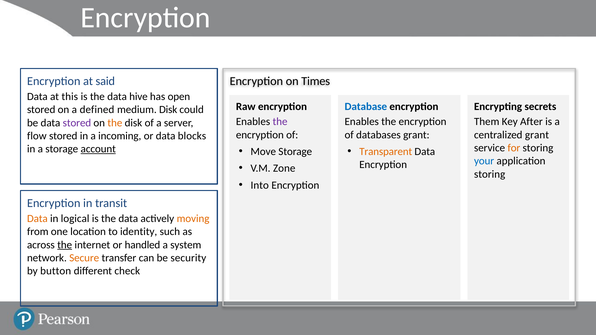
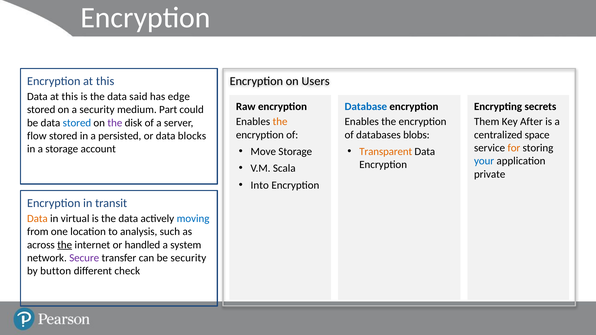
Encryption at said: said -> this (105, 81)
Times: Times -> Users (316, 81)
hive: hive -> said (138, 97)
open: open -> edge (179, 97)
a defined: defined -> security (97, 110)
medium Disk: Disk -> Part (168, 110)
the colour: purple -> orange (280, 122)
stored colour: purple -> blue (77, 123)
the colour: orange -> purple (115, 123)
databases grant: grant -> blobs (416, 135)
centralized grant: grant -> space (537, 135)
incoming: incoming -> persisted (120, 136)
account underline: present -> none (98, 149)
Zone: Zone -> Scala (284, 168)
storing: storing -> private (490, 174)
logical: logical -> virtual (75, 219)
moving colour: orange -> blue (193, 219)
identity: identity -> analysis (139, 232)
Secure colour: orange -> purple (84, 258)
